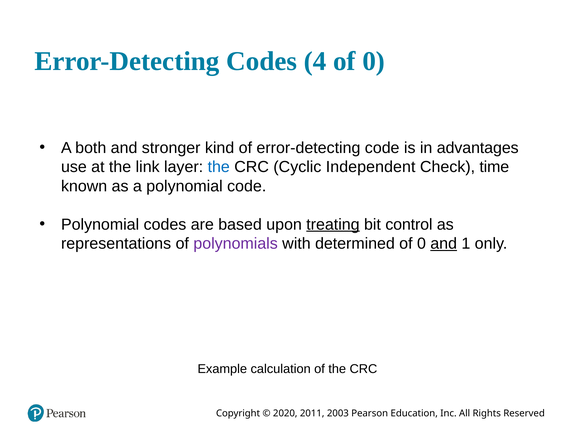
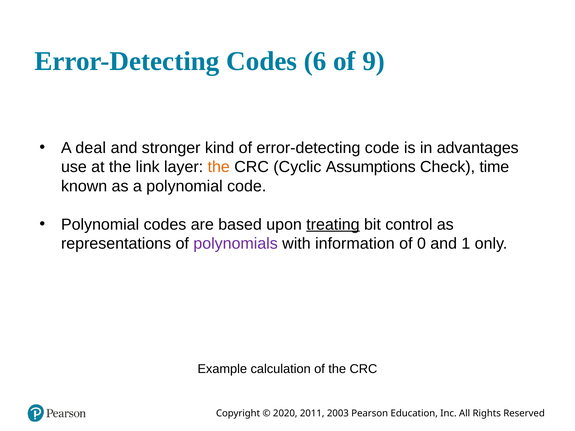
4: 4 -> 6 (315, 61)
0: 0 -> 9 (374, 61)
both: both -> deal (91, 148)
the colour: blue -> orange (219, 167)
Independent: Independent -> Assumptions (371, 167)
determined: determined -> information (355, 244)
and underline: present -> none (444, 244)
